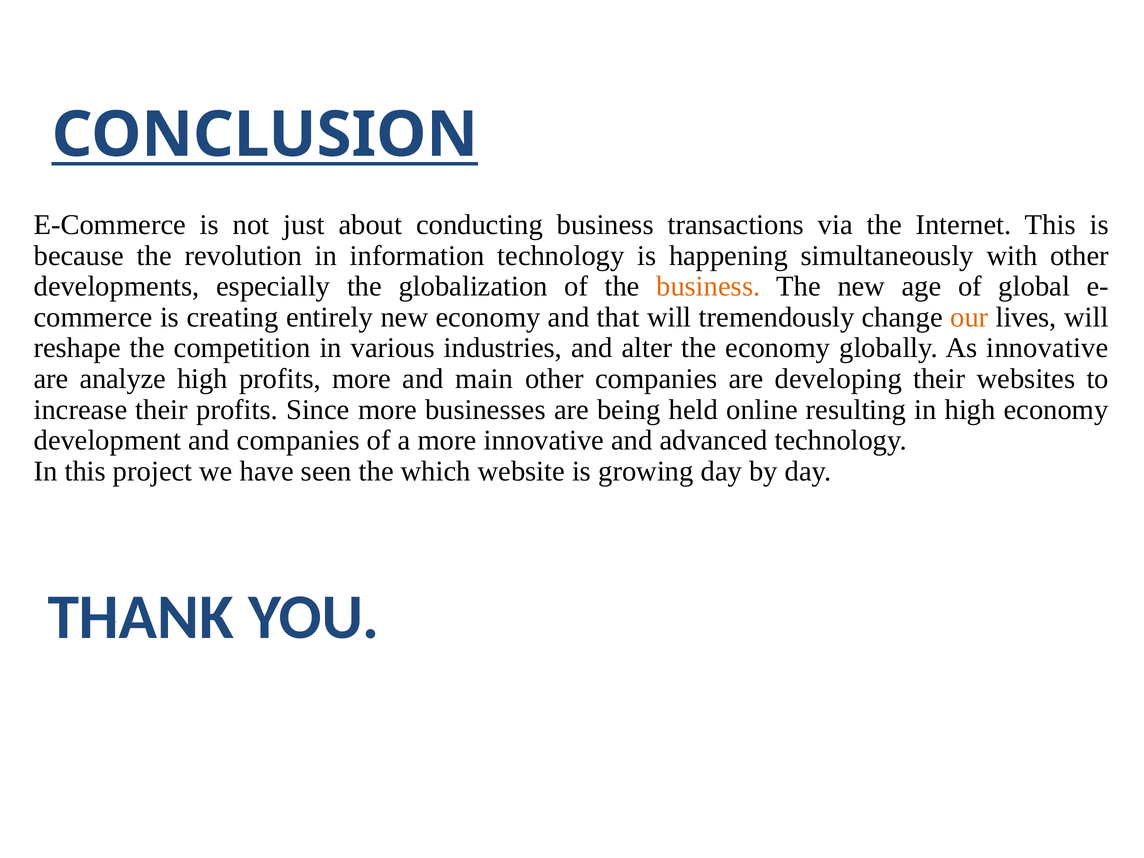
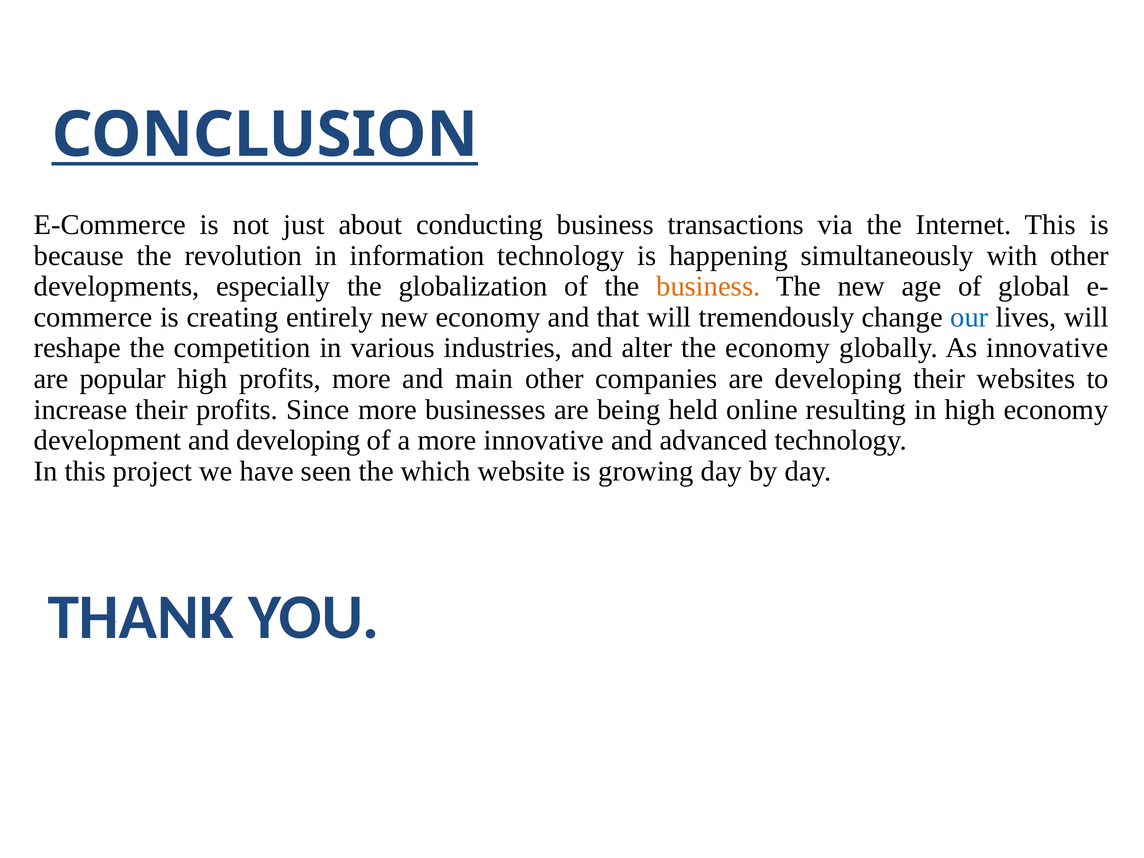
our colour: orange -> blue (969, 317)
analyze: analyze -> popular (123, 379)
and companies: companies -> developing (298, 440)
